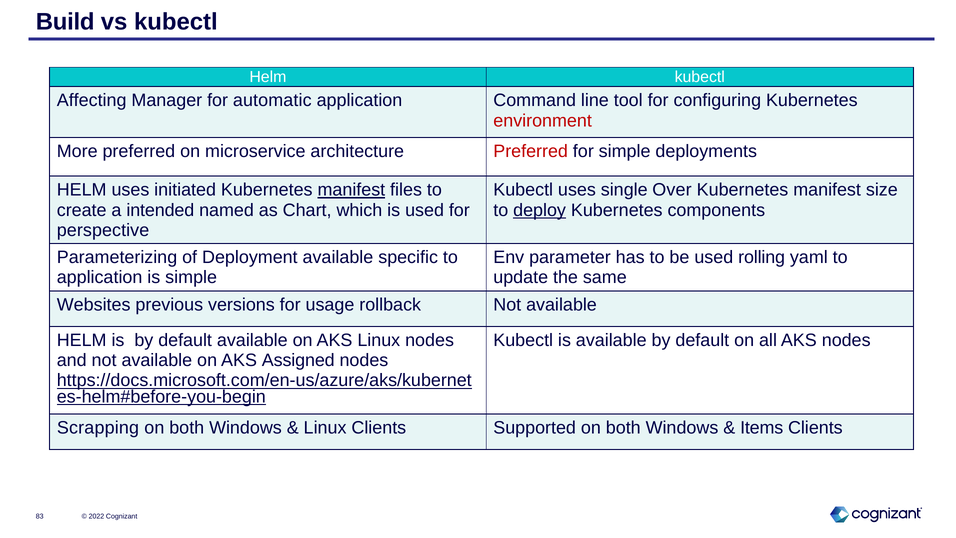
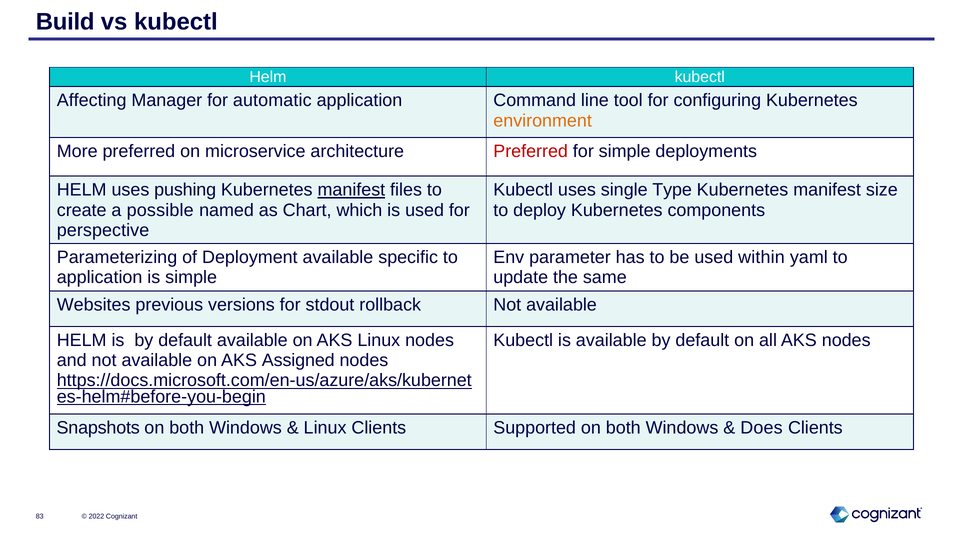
environment colour: red -> orange (543, 121)
initiated: initiated -> pushing (185, 190)
Over: Over -> Type (672, 190)
intended: intended -> possible (160, 210)
deploy underline: present -> none (540, 210)
rolling: rolling -> within (761, 257)
usage: usage -> stdout (330, 305)
Scrapping: Scrapping -> Snapshots (98, 428)
Items: Items -> Does (762, 428)
